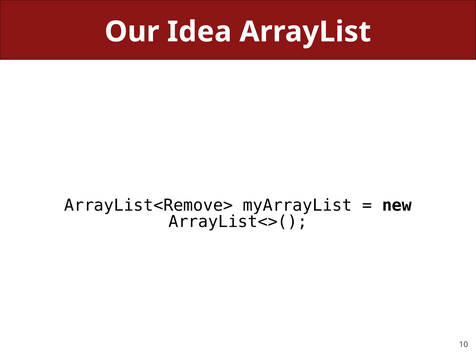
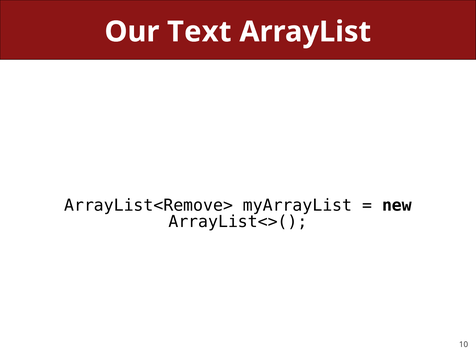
Idea: Idea -> Text (199, 32)
